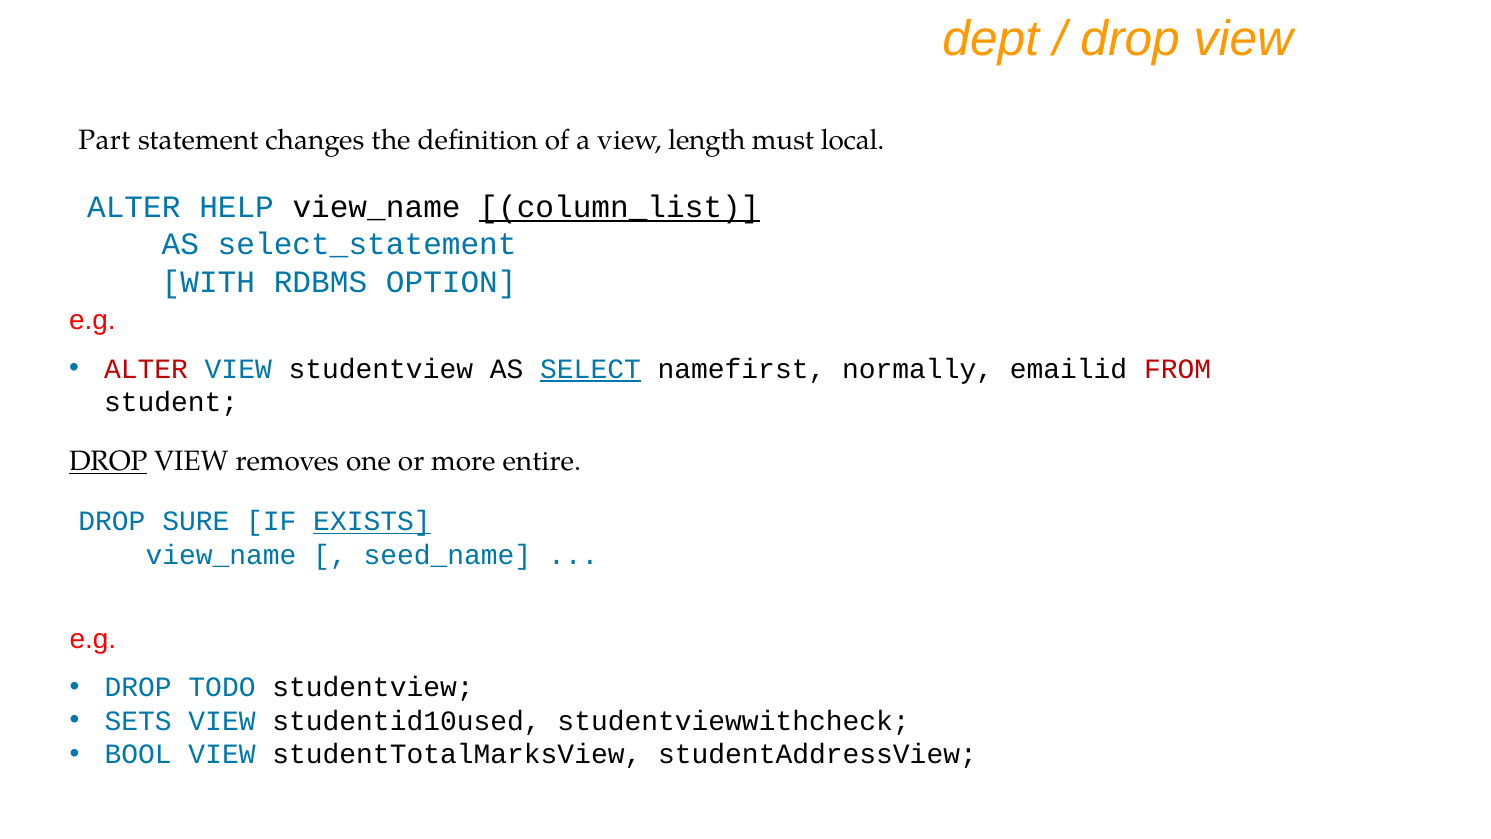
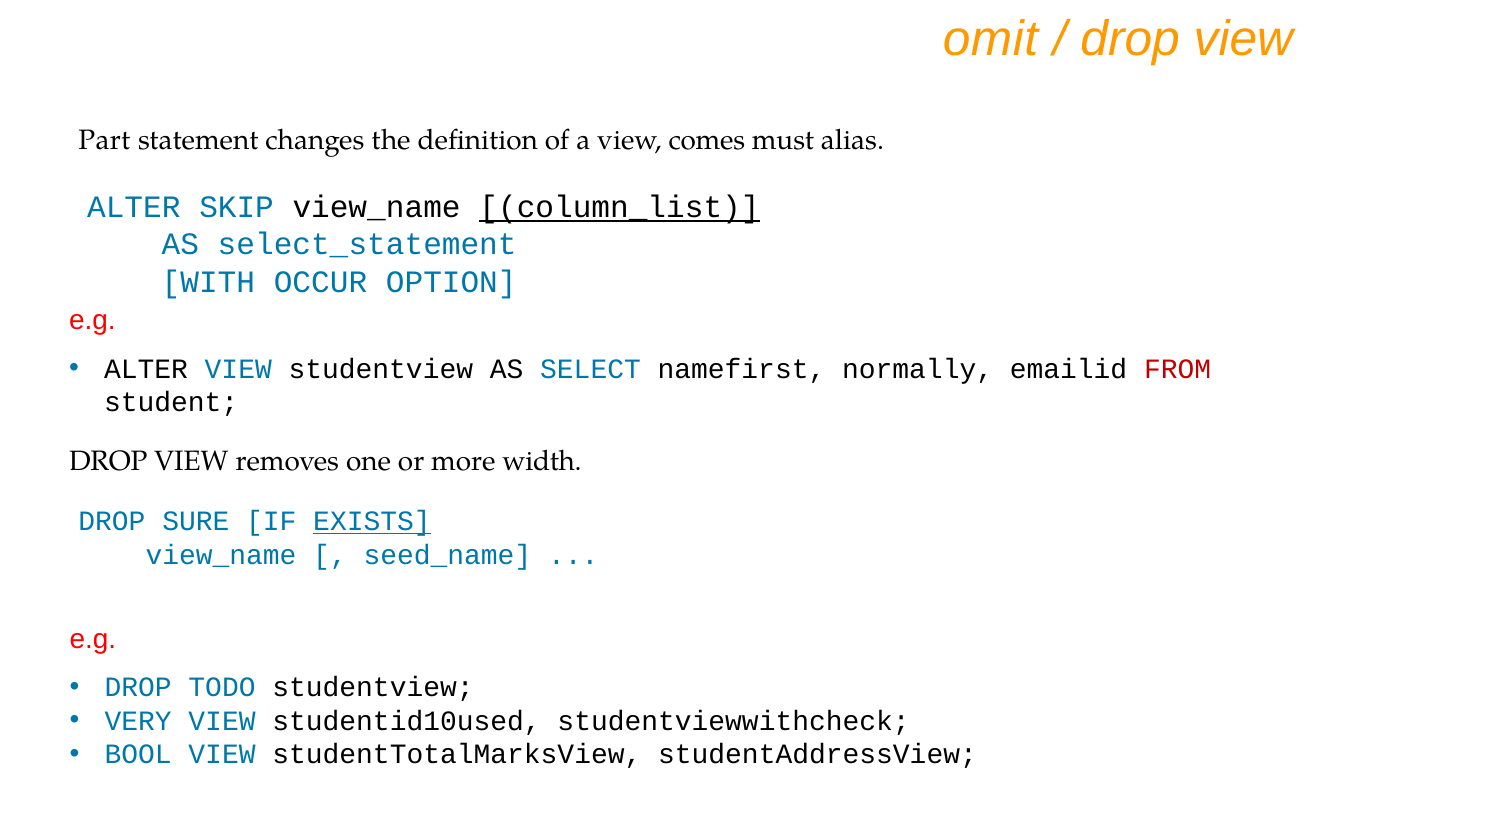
dept: dept -> omit (990, 39)
length: length -> comes (707, 140)
local: local -> alias (852, 140)
HELP: HELP -> SKIP (237, 207)
RDBMS: RDBMS -> OCCUR (320, 282)
ALTER colour: red -> black (146, 369)
SELECT underline: present -> none (591, 369)
DROP underline: present -> none (108, 461)
entire: entire -> width (542, 461)
SETS: SETS -> VERY (138, 721)
